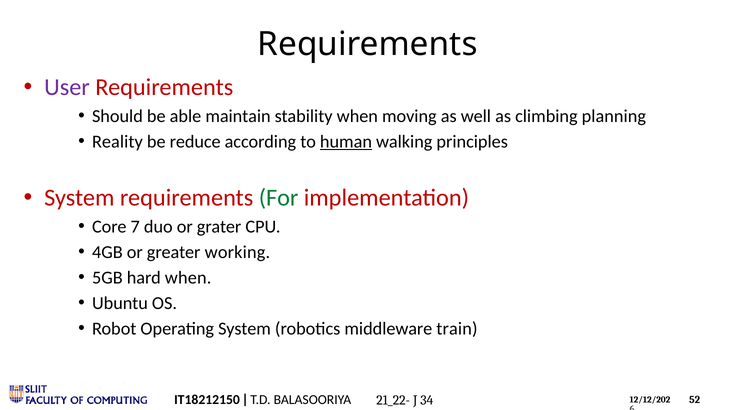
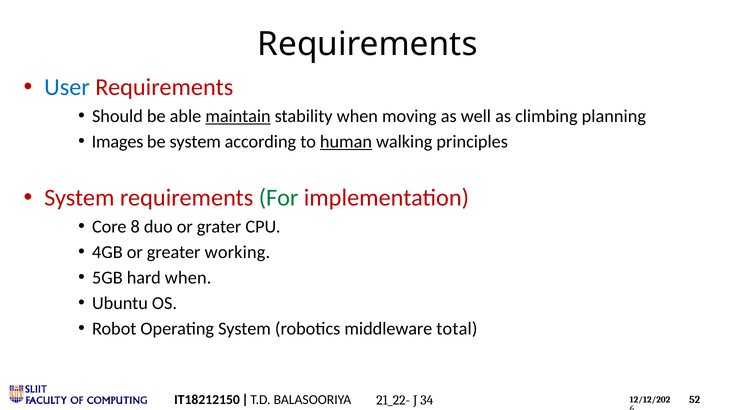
User colour: purple -> blue (67, 87)
maintain underline: none -> present (238, 116)
Reality: Reality -> Images (118, 142)
be reduce: reduce -> system (195, 142)
7: 7 -> 8 (135, 227)
train: train -> total (457, 329)
